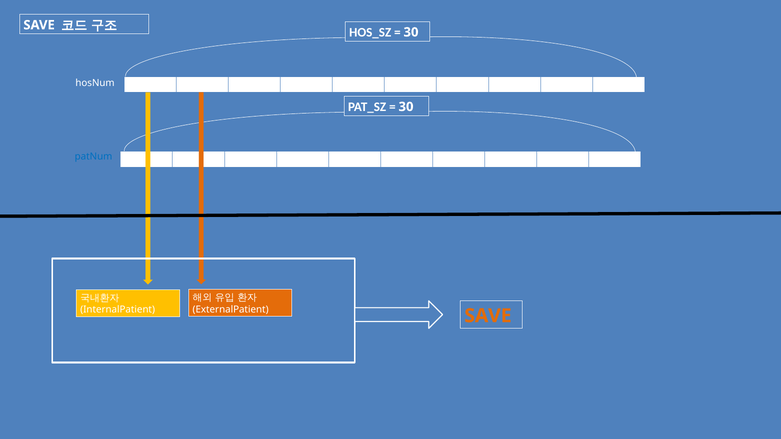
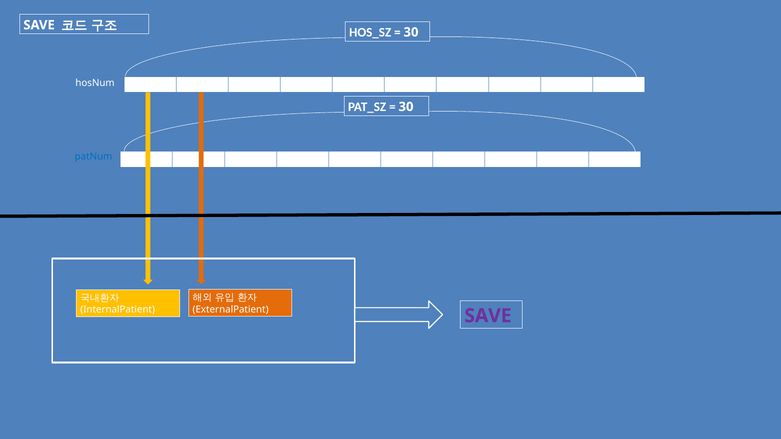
SAVE colour: orange -> purple (488, 316)
